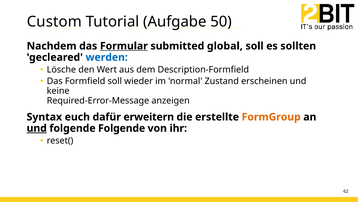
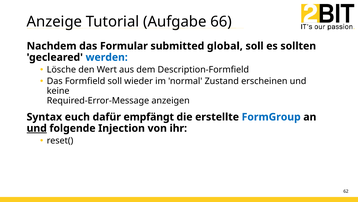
Custom: Custom -> Anzeige (54, 22)
50: 50 -> 66 (221, 22)
Formular underline: present -> none (124, 46)
erweitern: erweitern -> empfängt (149, 117)
FormGroup colour: orange -> blue (271, 117)
folgende Folgende: Folgende -> Injection (122, 128)
